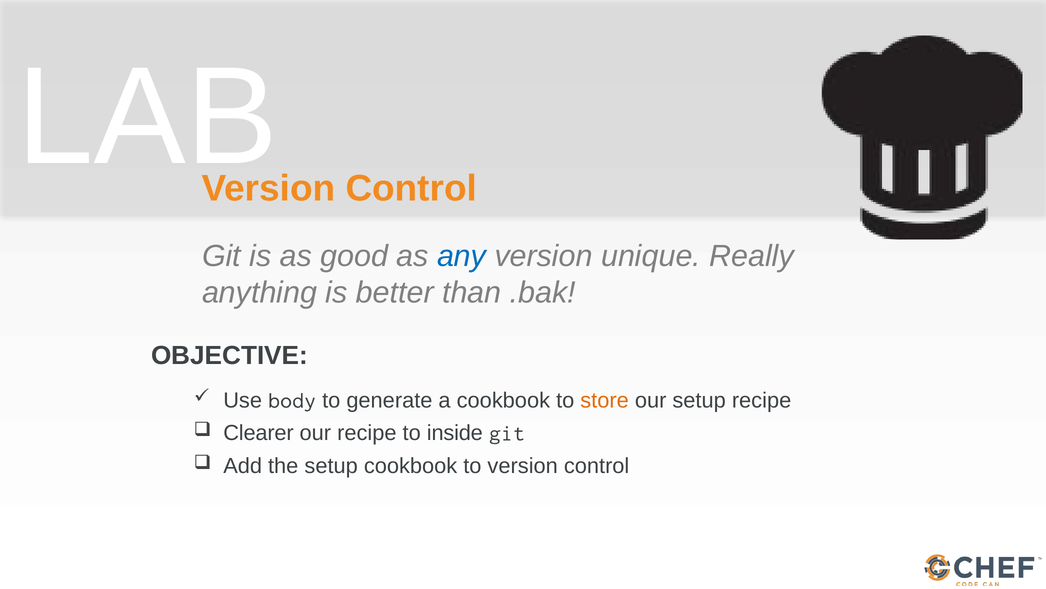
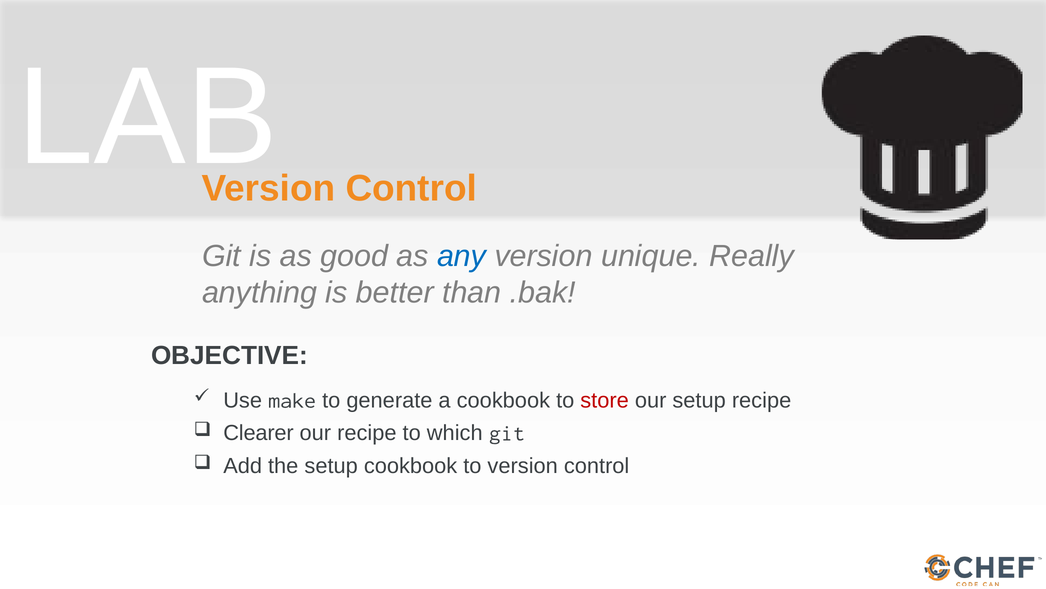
body: body -> make (292, 400)
store colour: orange -> red (605, 400)
inside: inside -> which (455, 433)
